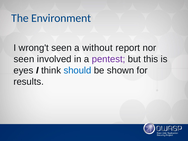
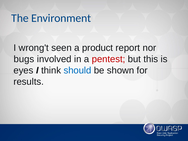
without: without -> product (98, 48)
seen: seen -> bugs (24, 59)
pentest colour: purple -> red (109, 59)
